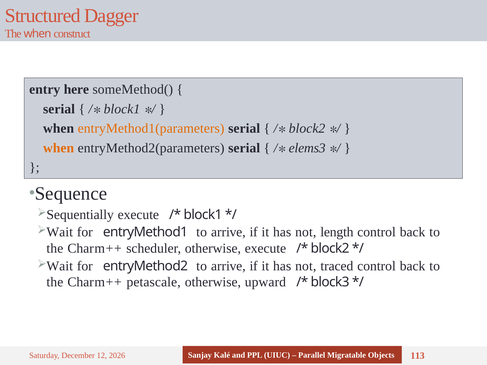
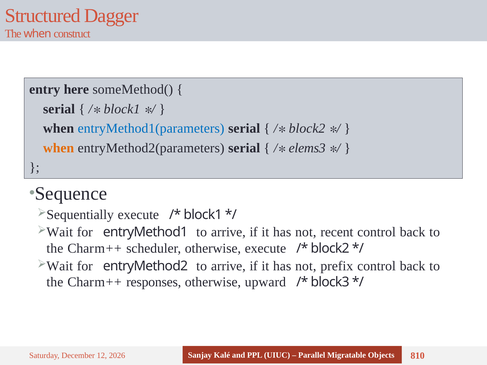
entryMethod1(parameters colour: orange -> blue (151, 128)
length: length -> recent (337, 232)
traced: traced -> prefix (337, 266)
petascale: petascale -> responses (154, 282)
113: 113 -> 810 (418, 356)
